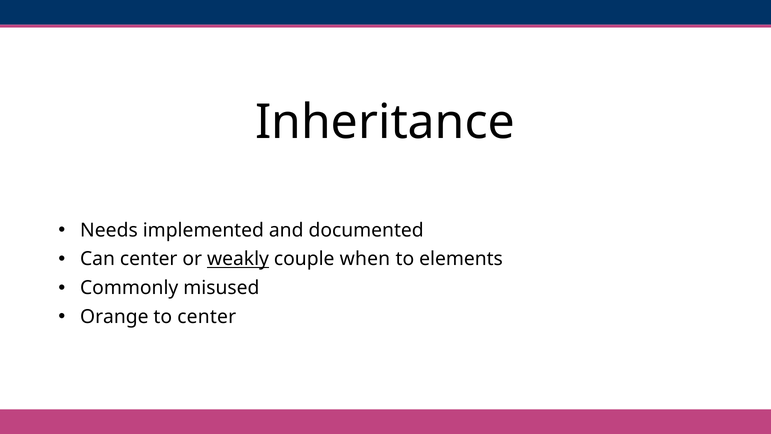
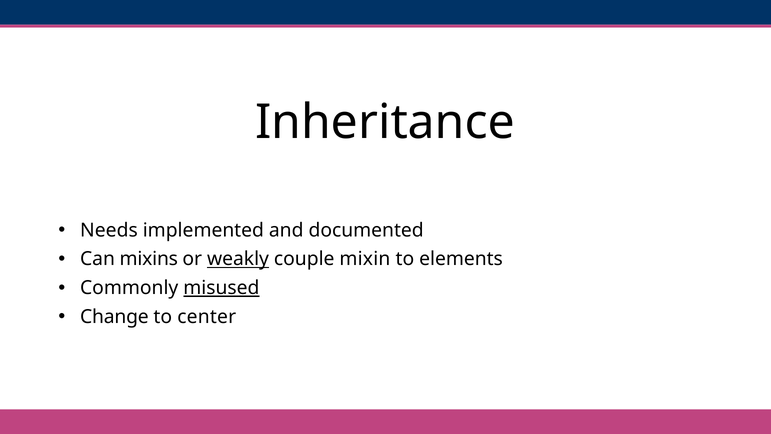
Can center: center -> mixins (149, 259)
when: when -> mixin (365, 259)
misused underline: none -> present (221, 288)
Orange: Orange -> Change (114, 317)
